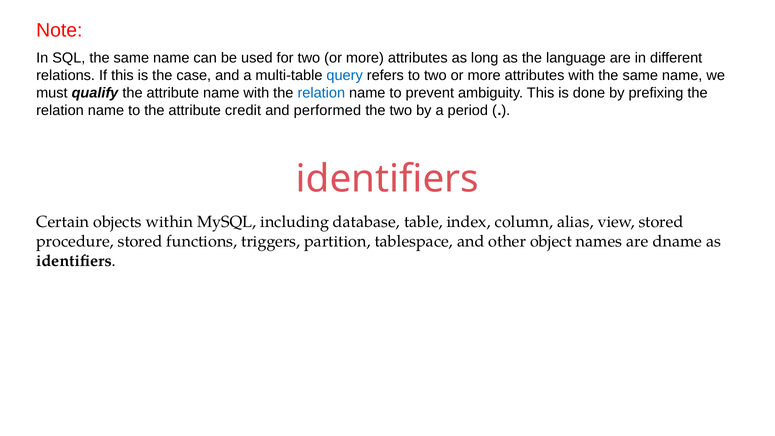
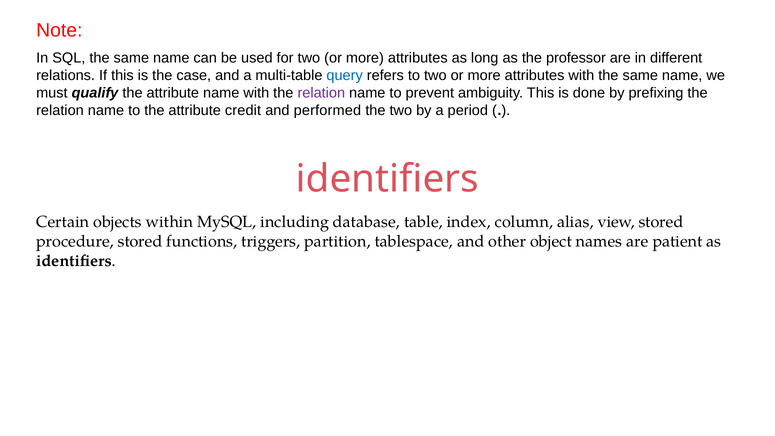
language: language -> professor (576, 58)
relation colour: blue -> purple (321, 93)
dname: dname -> patient (677, 241)
